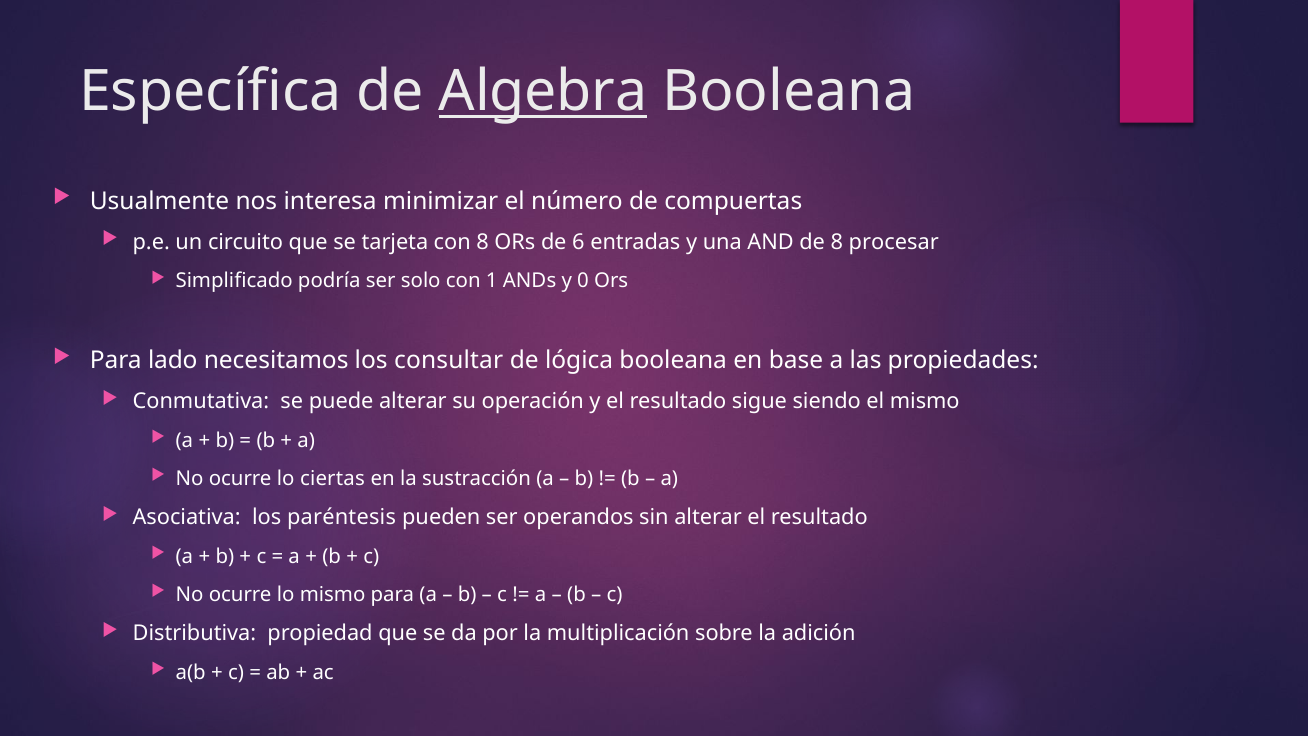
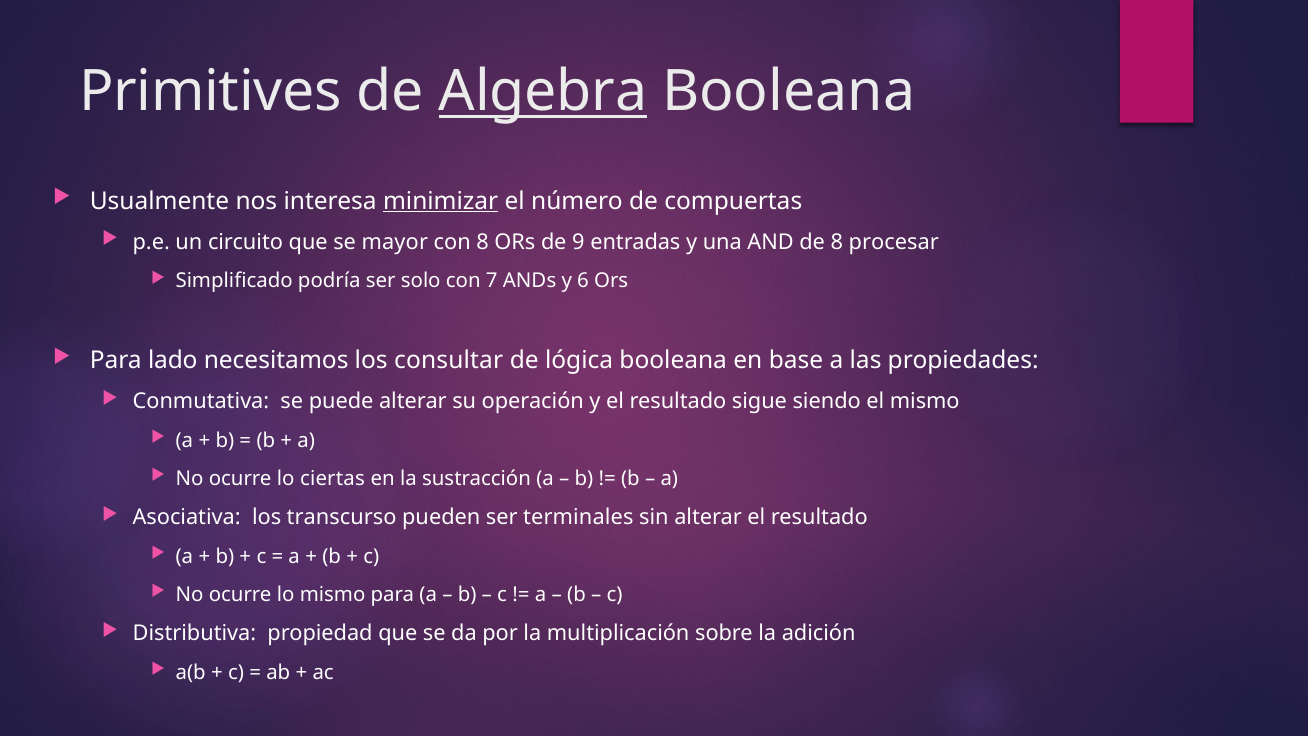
Específica: Específica -> Primitives (210, 92)
minimizar underline: none -> present (441, 201)
tarjeta: tarjeta -> mayor (395, 242)
6: 6 -> 9 (578, 242)
1: 1 -> 7 (492, 281)
0: 0 -> 6 (583, 281)
paréntesis: paréntesis -> transcurso (342, 517)
operandos: operandos -> terminales (578, 517)
